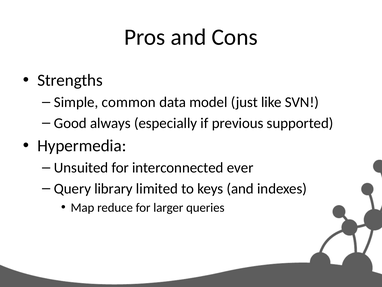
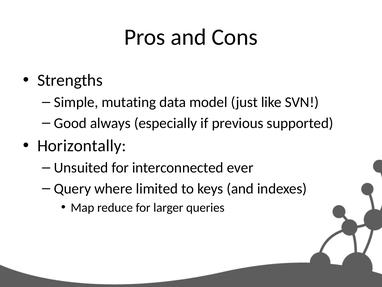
common: common -> mutating (129, 102)
Hypermedia: Hypermedia -> Horizontally (82, 146)
library: library -> where (113, 188)
